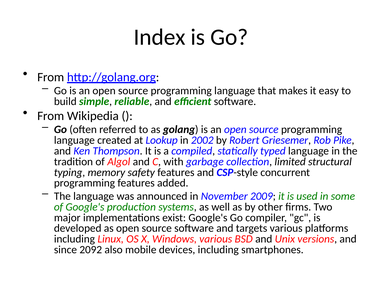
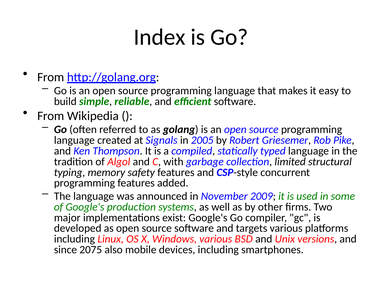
Lookup: Lookup -> Signals (162, 140)
2002: 2002 -> 2005 (202, 140)
2092: 2092 -> 2075 (91, 249)
